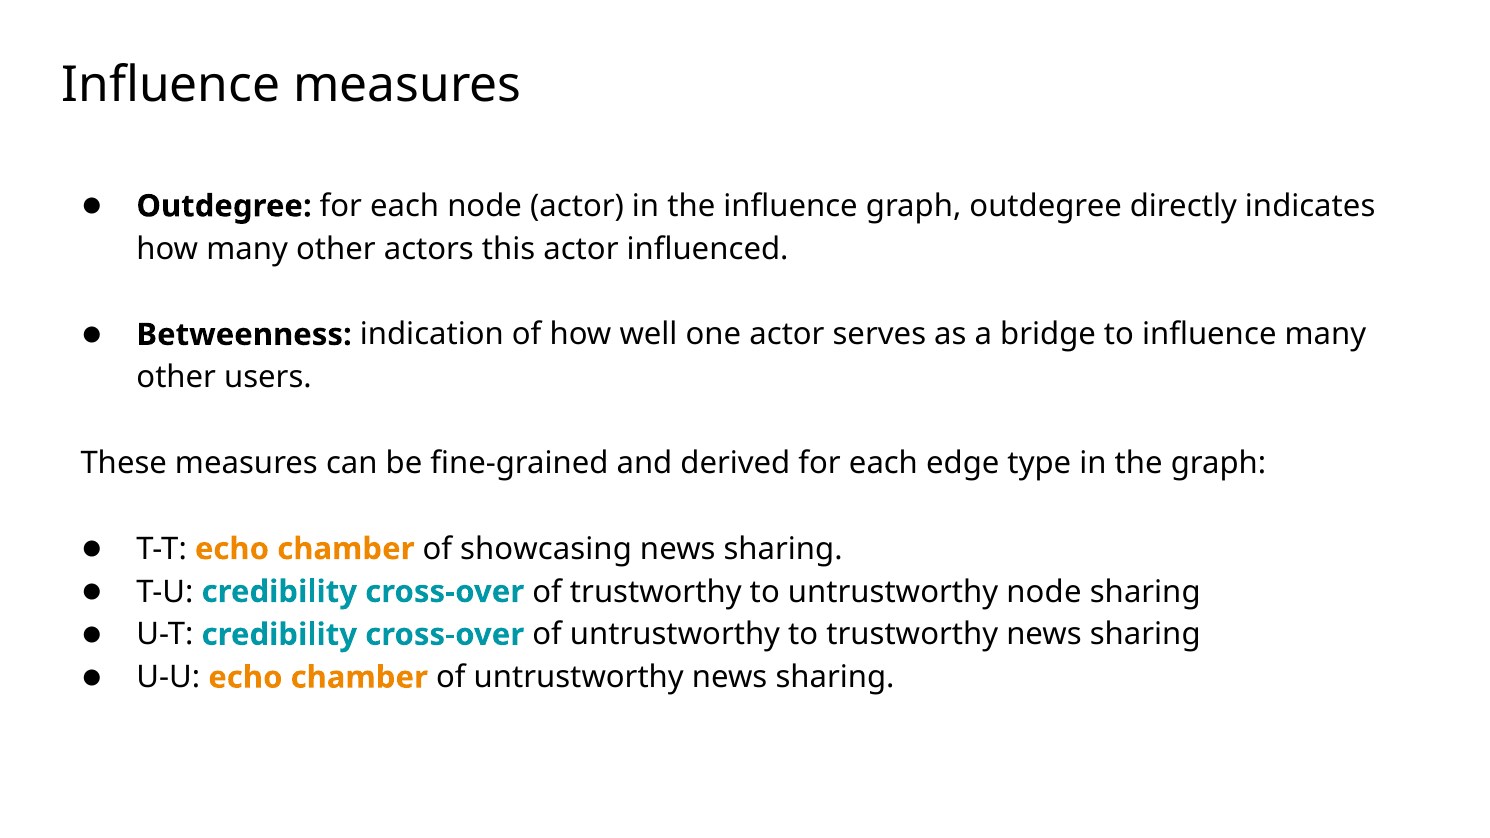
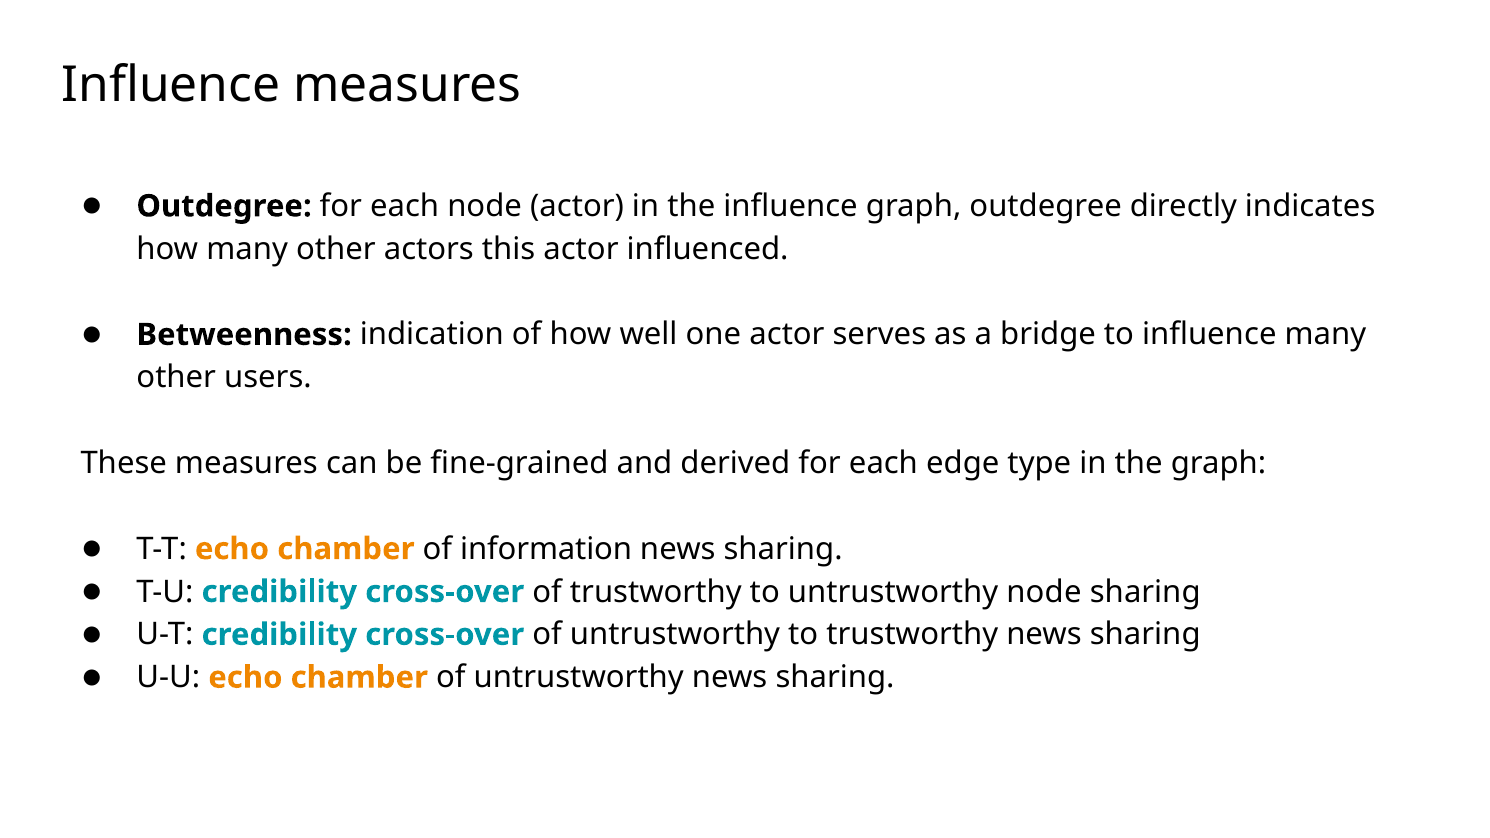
showcasing: showcasing -> information (546, 549)
